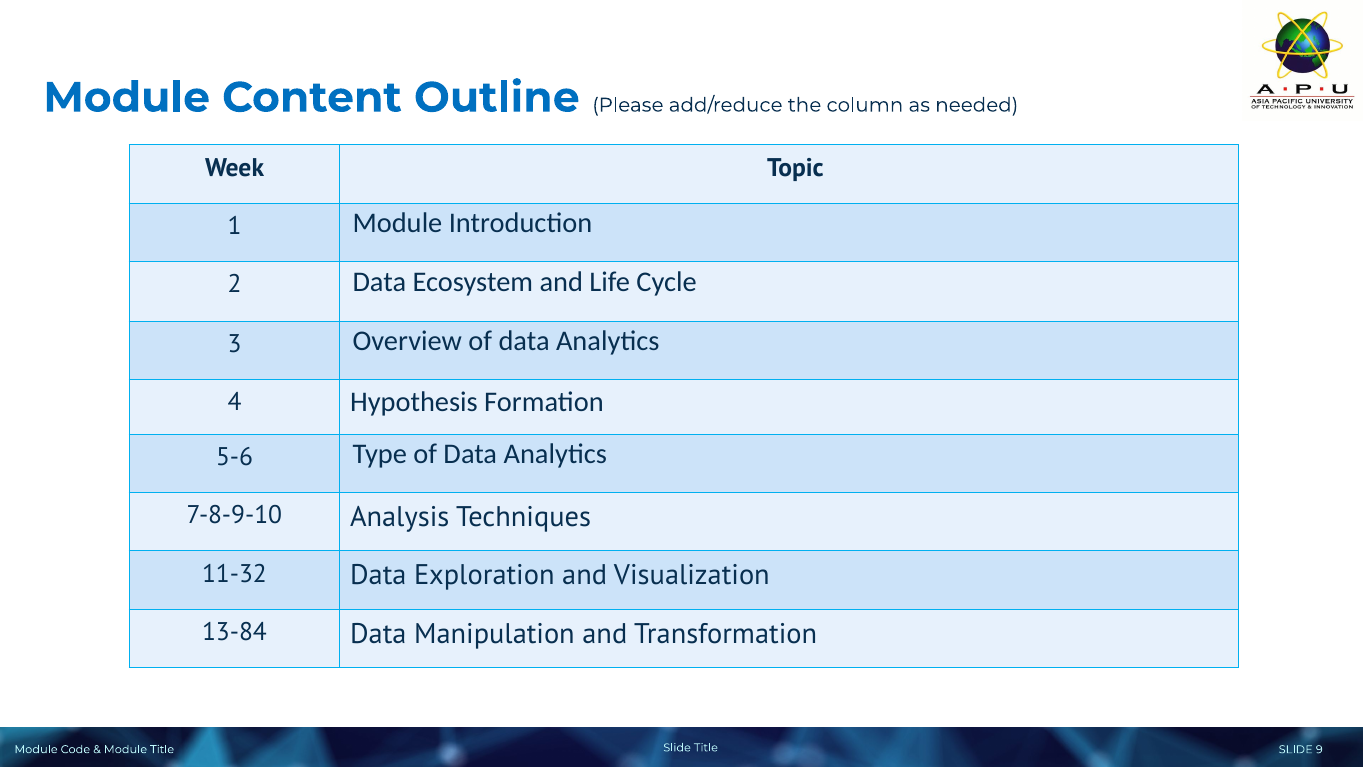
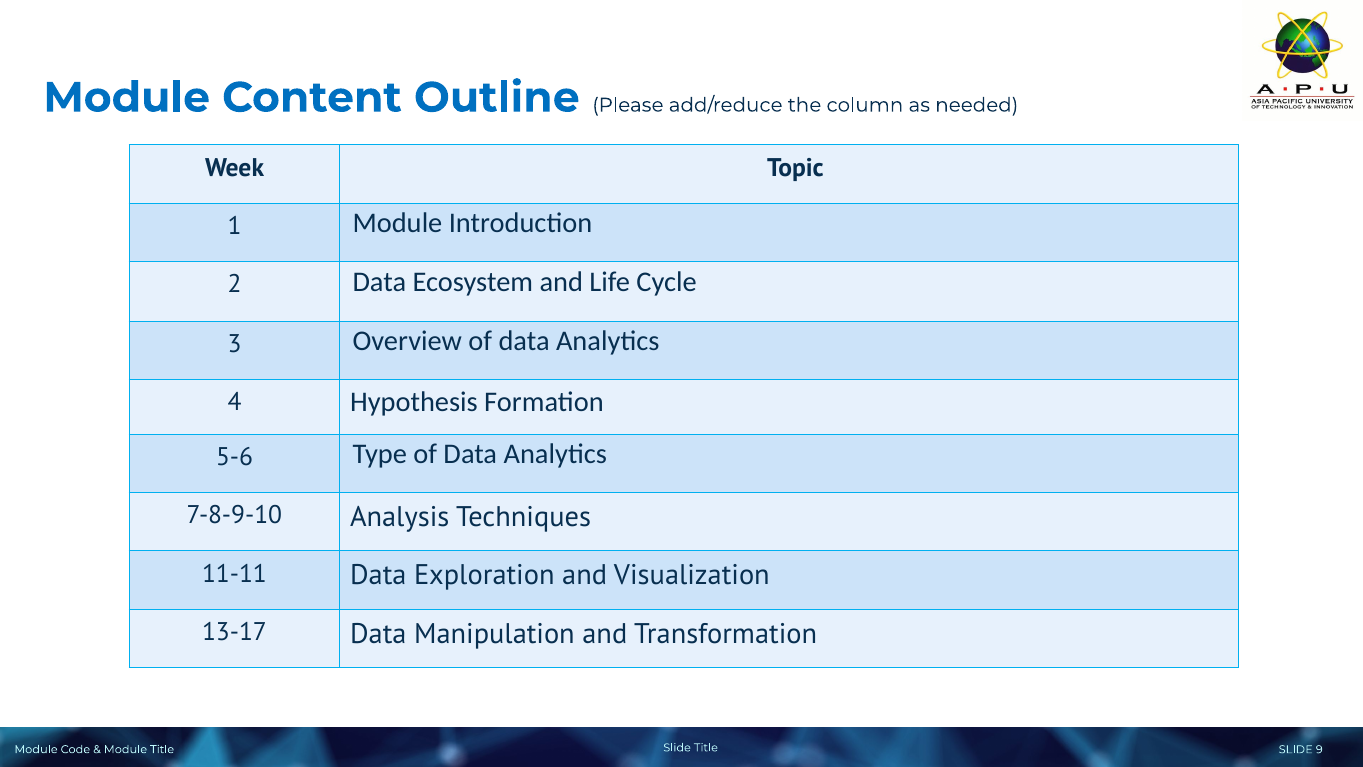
11-32: 11-32 -> 11-11 (234, 573)
13-84: 13-84 -> 13-17 (234, 632)
